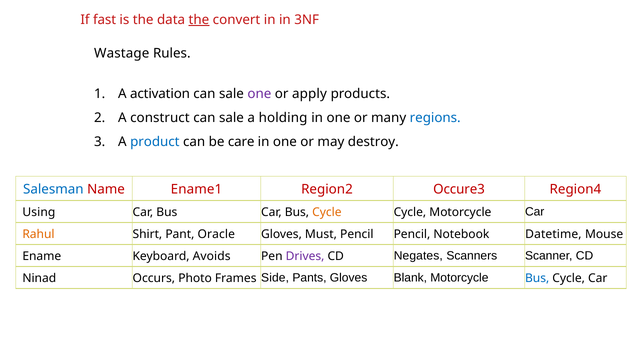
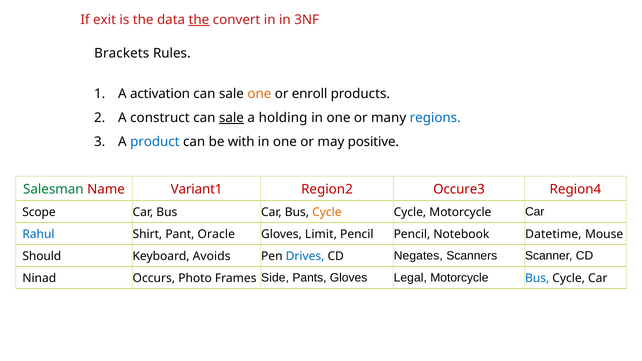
fast: fast -> exit (105, 20)
Wastage: Wastage -> Brackets (122, 54)
one colour: purple -> orange (259, 94)
apply: apply -> enroll (310, 94)
sale underline: none -> present (231, 118)
care: care -> with (241, 142)
destroy: destroy -> positive (373, 142)
Salesman colour: blue -> green (53, 189)
Ename1: Ename1 -> Variant1 (197, 189)
Using: Using -> Scope (39, 212)
Rahul colour: orange -> blue (38, 234)
Must: Must -> Limit (321, 234)
Ename: Ename -> Should (42, 256)
Drives colour: purple -> blue (305, 256)
Blank: Blank -> Legal (410, 278)
